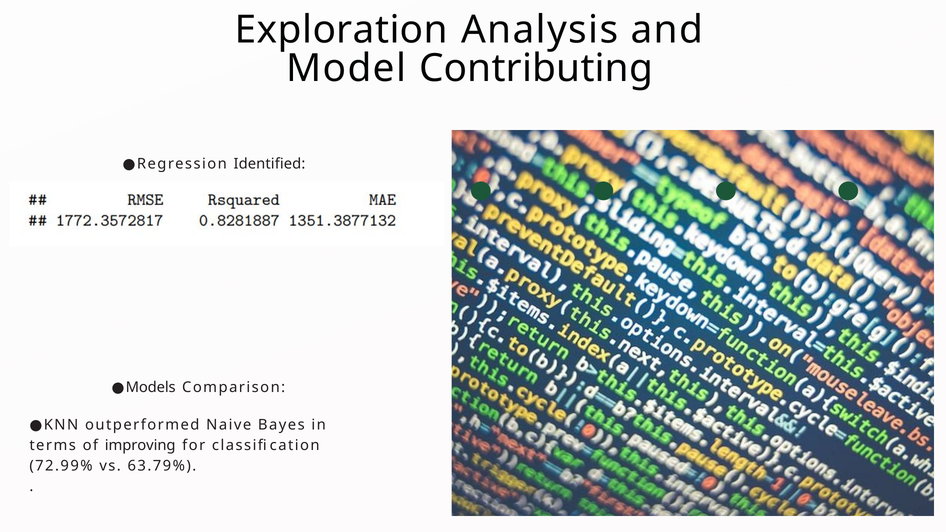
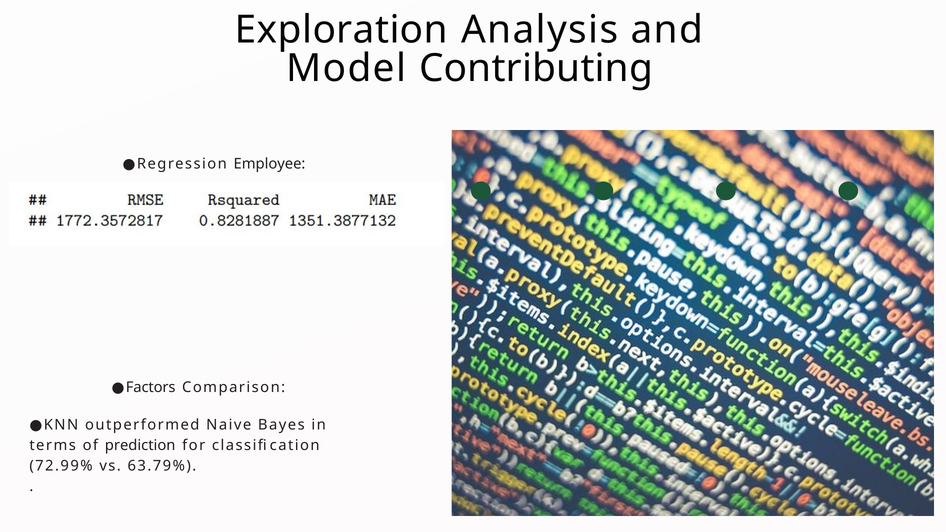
Identified: Identified -> Employee (270, 164)
Models: Models -> Factors (151, 388)
improving: improving -> prediction (140, 446)
